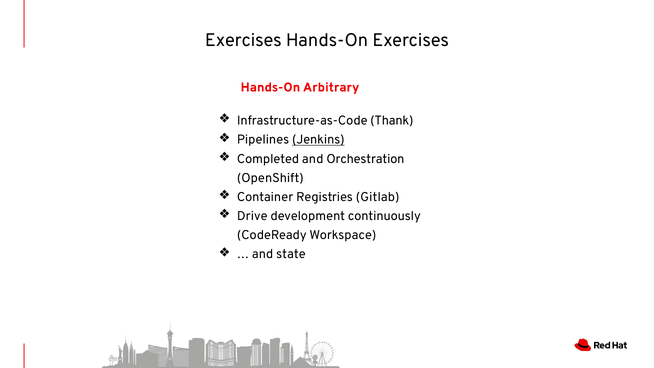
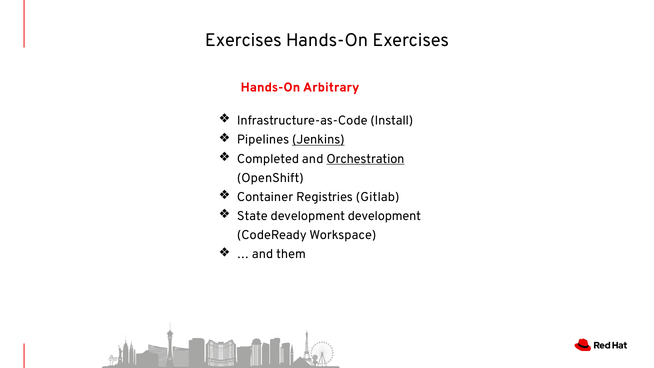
Thank: Thank -> Install (392, 121)
Orchestration underline: none -> present (365, 159)
Drive: Drive -> State (252, 216)
development continuously: continuously -> development (384, 216)
state: state -> them (291, 254)
